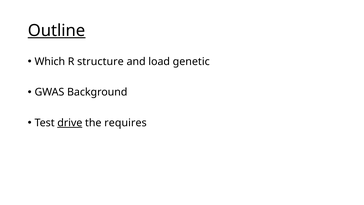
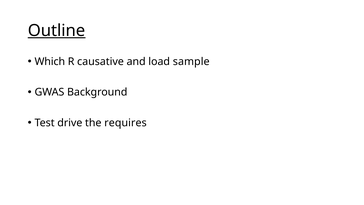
structure: structure -> causative (100, 62)
genetic: genetic -> sample (191, 62)
drive underline: present -> none (70, 123)
